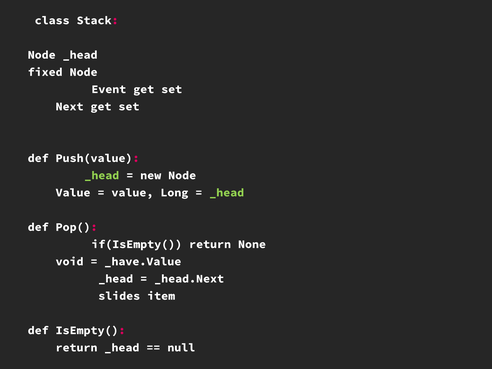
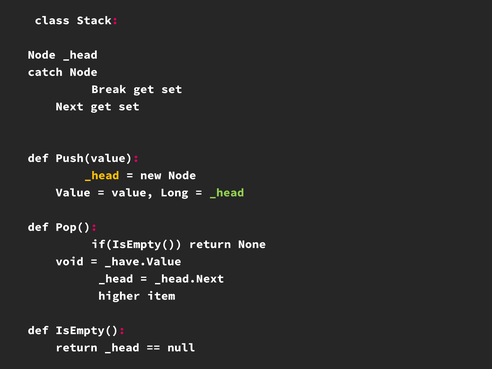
fixed: fixed -> catch (45, 72)
Event: Event -> Break (109, 89)
_head colour: light green -> yellow (102, 175)
slides: slides -> higher (119, 296)
